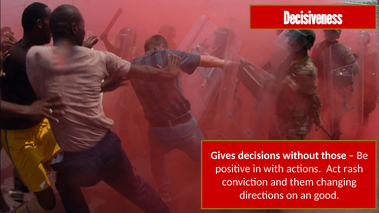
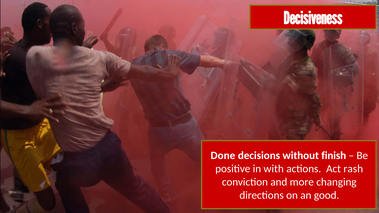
Gives: Gives -> Done (223, 156)
those: those -> finish (334, 156)
them: them -> more (302, 182)
